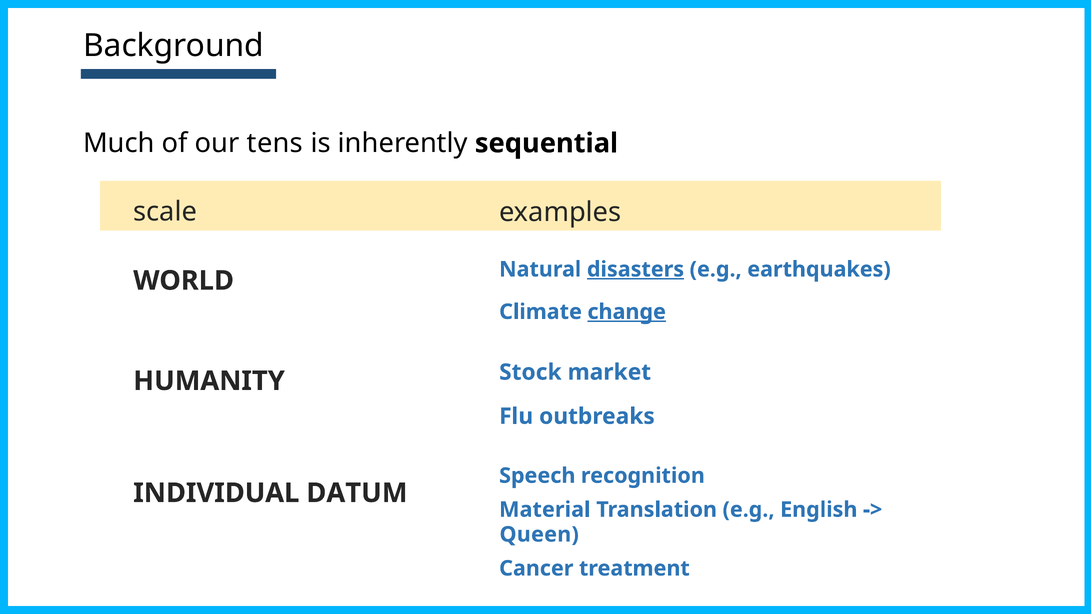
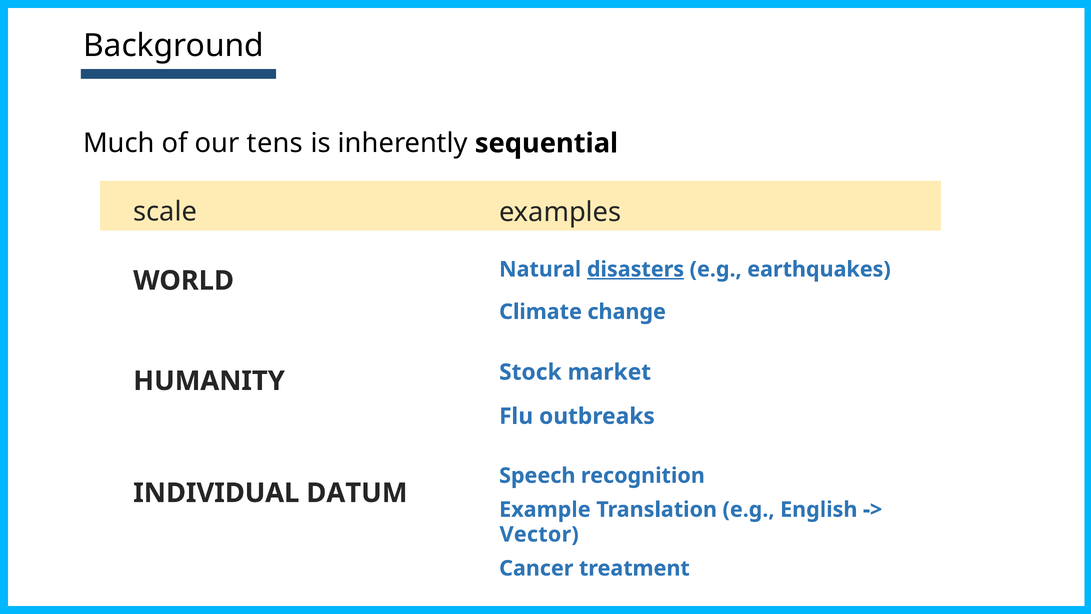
change underline: present -> none (627, 312)
Material: Material -> Example (545, 509)
Queen: Queen -> Vector (539, 534)
